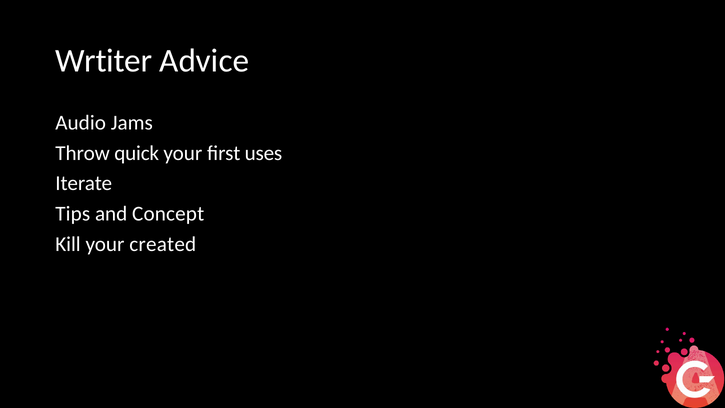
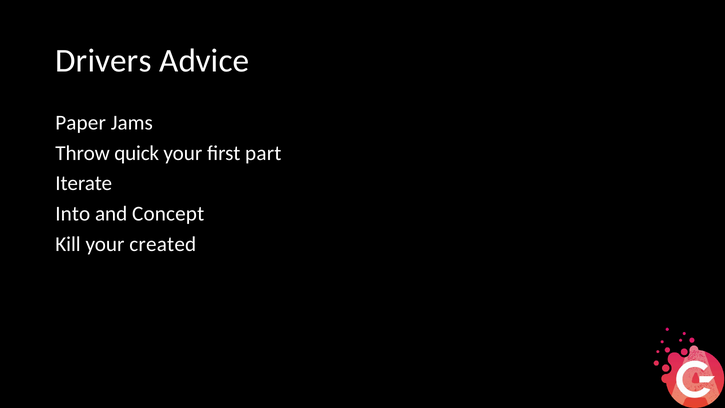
Wrtiter: Wrtiter -> Drivers (103, 61)
Audio: Audio -> Paper (81, 123)
uses: uses -> part (263, 153)
Tips: Tips -> Into (73, 214)
